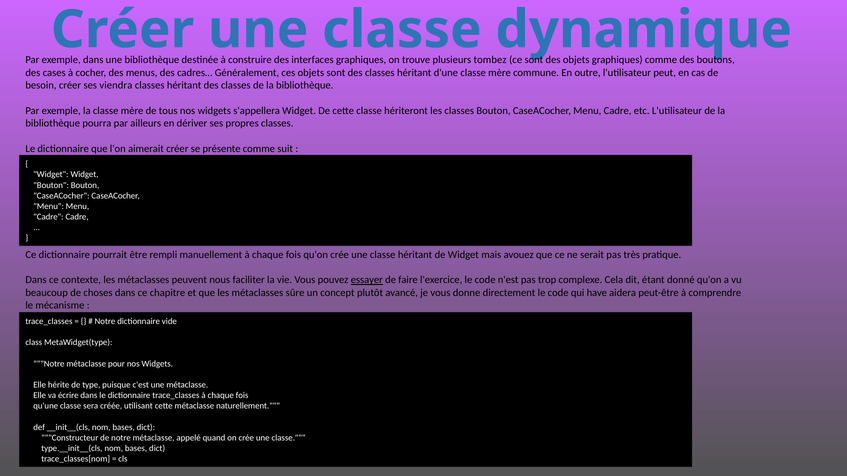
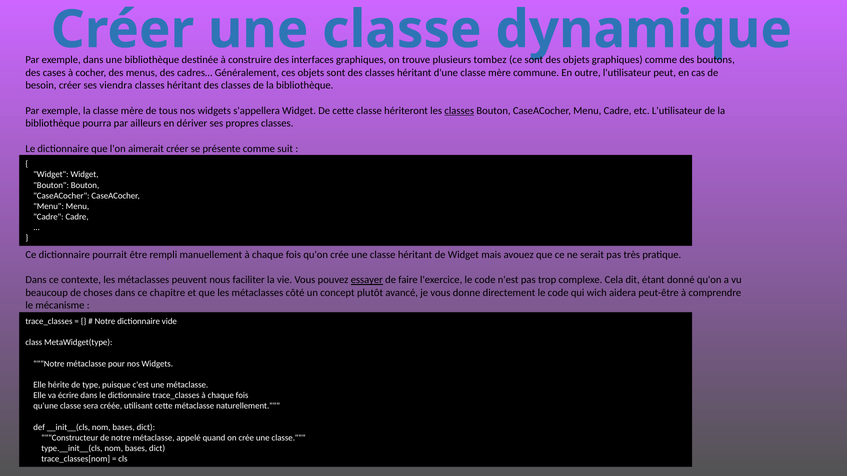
classes underline: none -> present (459, 111)
sûre: sûre -> côté (295, 293)
have: have -> wich (597, 293)
